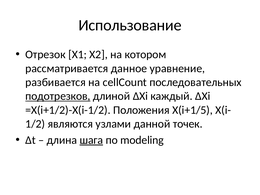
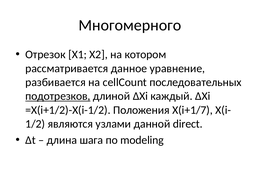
Использование: Использование -> Многомерного (130, 25)
X(i+1/5: X(i+1/5 -> X(i+1/7 (193, 110)
точек: точек -> direct (188, 124)
шага underline: present -> none (91, 140)
